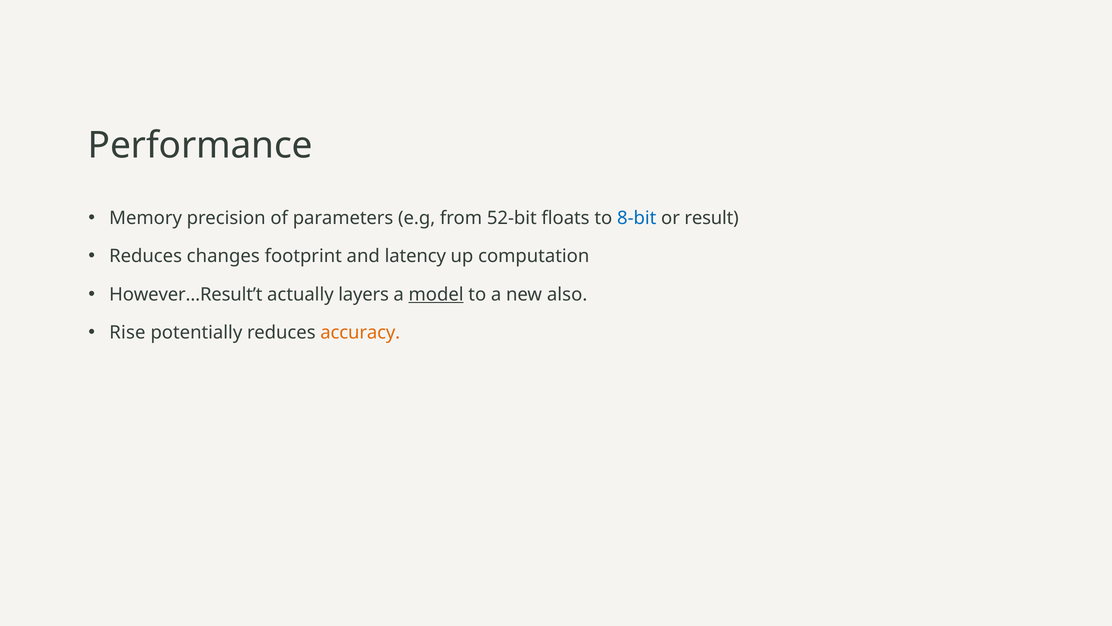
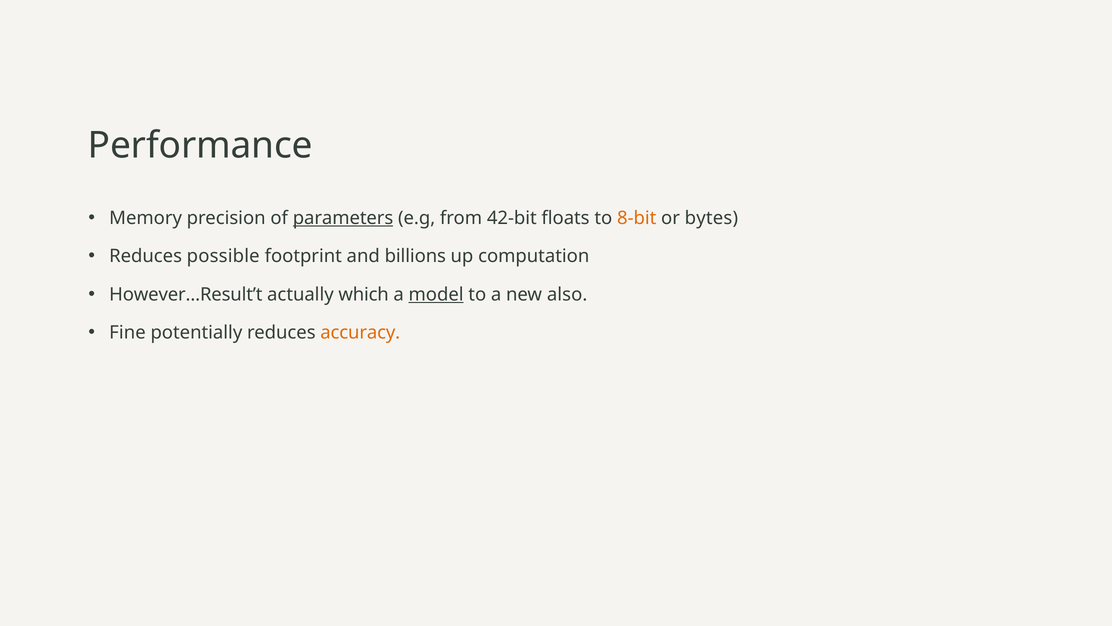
parameters underline: none -> present (343, 218)
52-bit: 52-bit -> 42-bit (512, 218)
8-bit colour: blue -> orange (637, 218)
result: result -> bytes (711, 218)
changes: changes -> possible (223, 256)
latency: latency -> billions (415, 256)
layers: layers -> which (364, 294)
Rise: Rise -> Fine (127, 333)
